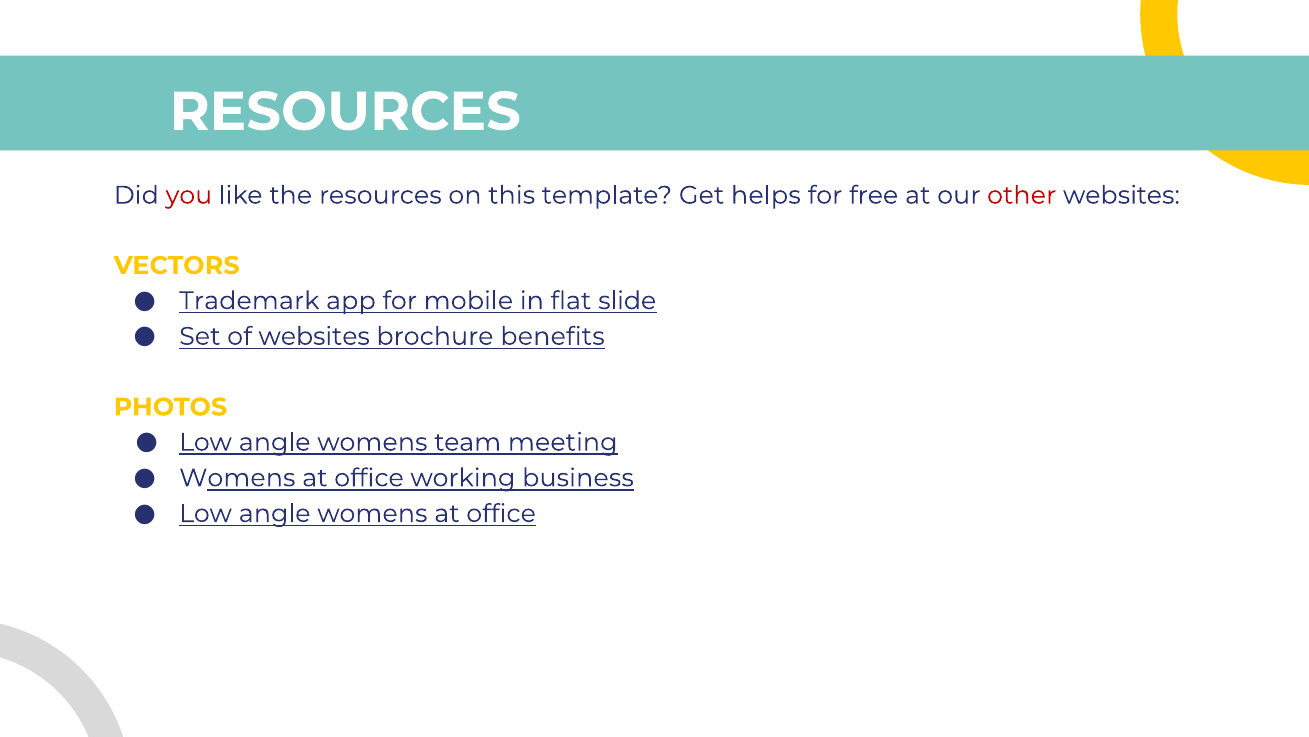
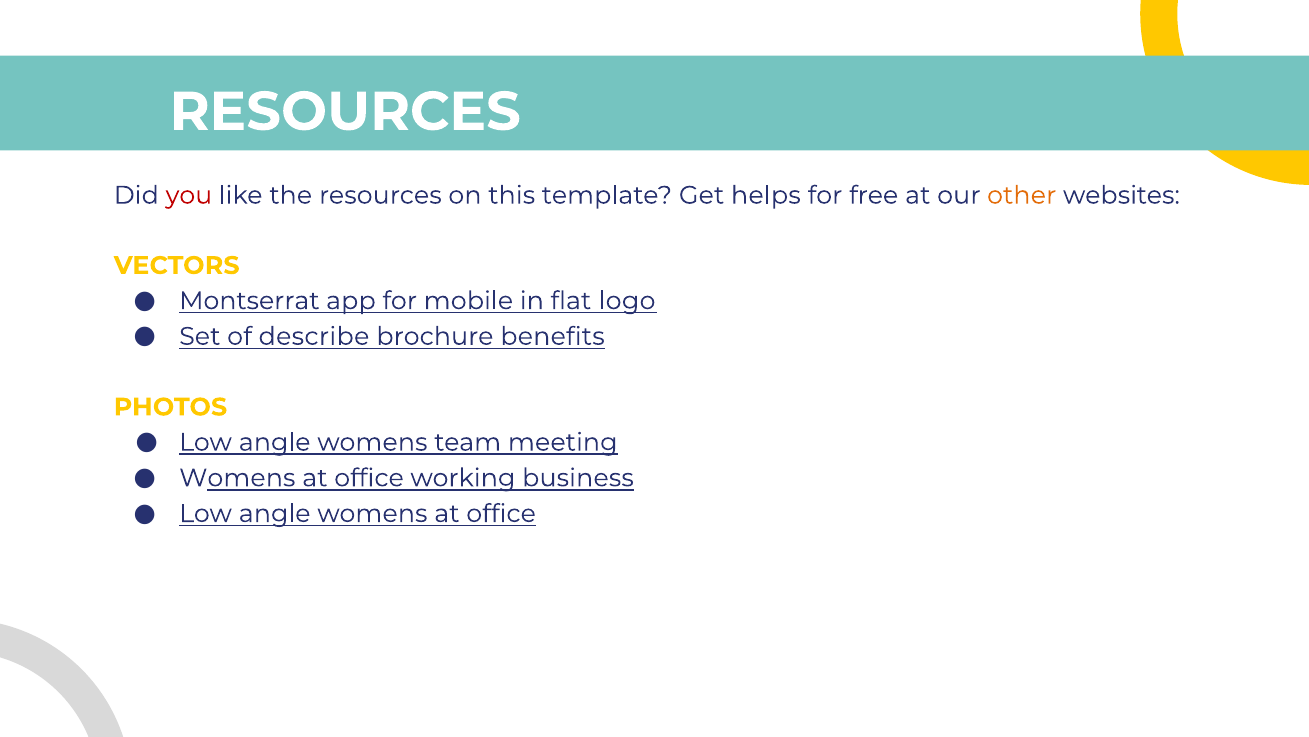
other colour: red -> orange (1022, 195)
Trademark: Trademark -> Montserrat (249, 301)
slide: slide -> logo (627, 301)
of websites: websites -> describe (314, 336)
